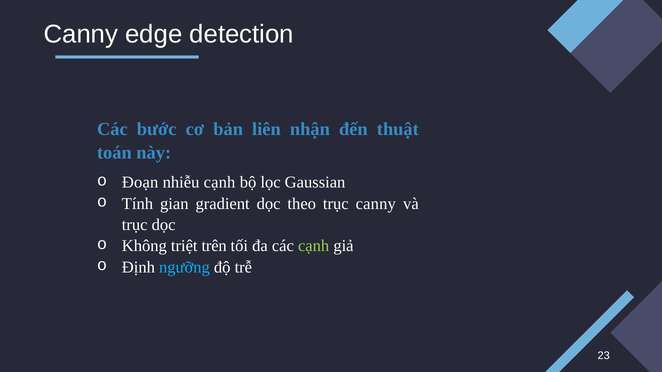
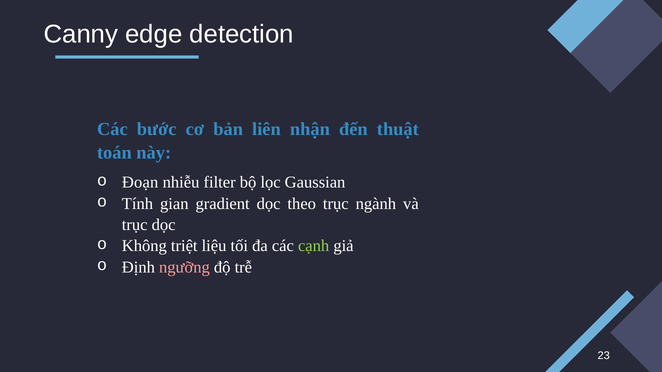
nhiễu cạnh: cạnh -> filter (220, 183)
trục canny: canny -> ngành (376, 204)
trên: trên -> liệu (214, 246)
ngưỡng colour: light blue -> pink (184, 267)
